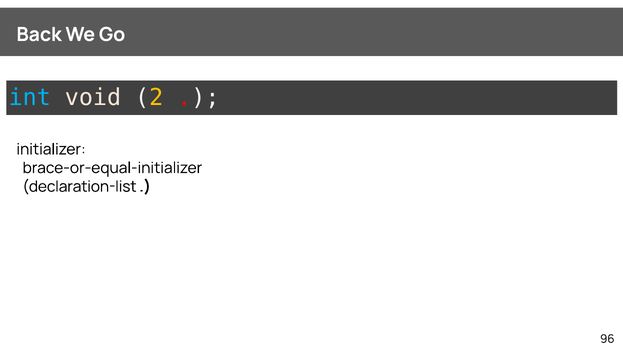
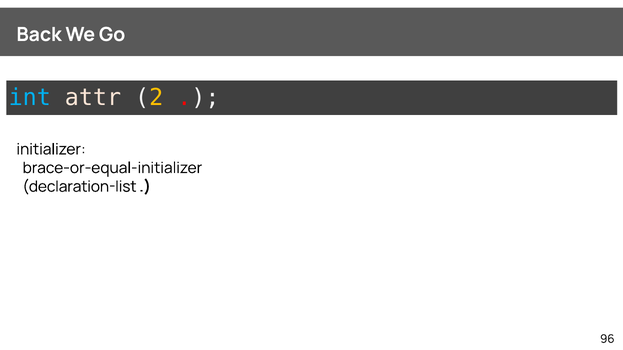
void: void -> attr (93, 97)
